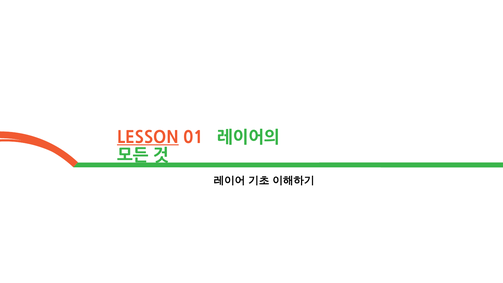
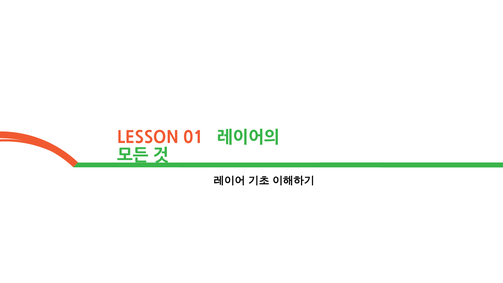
LESSON underline: present -> none (148, 137)
